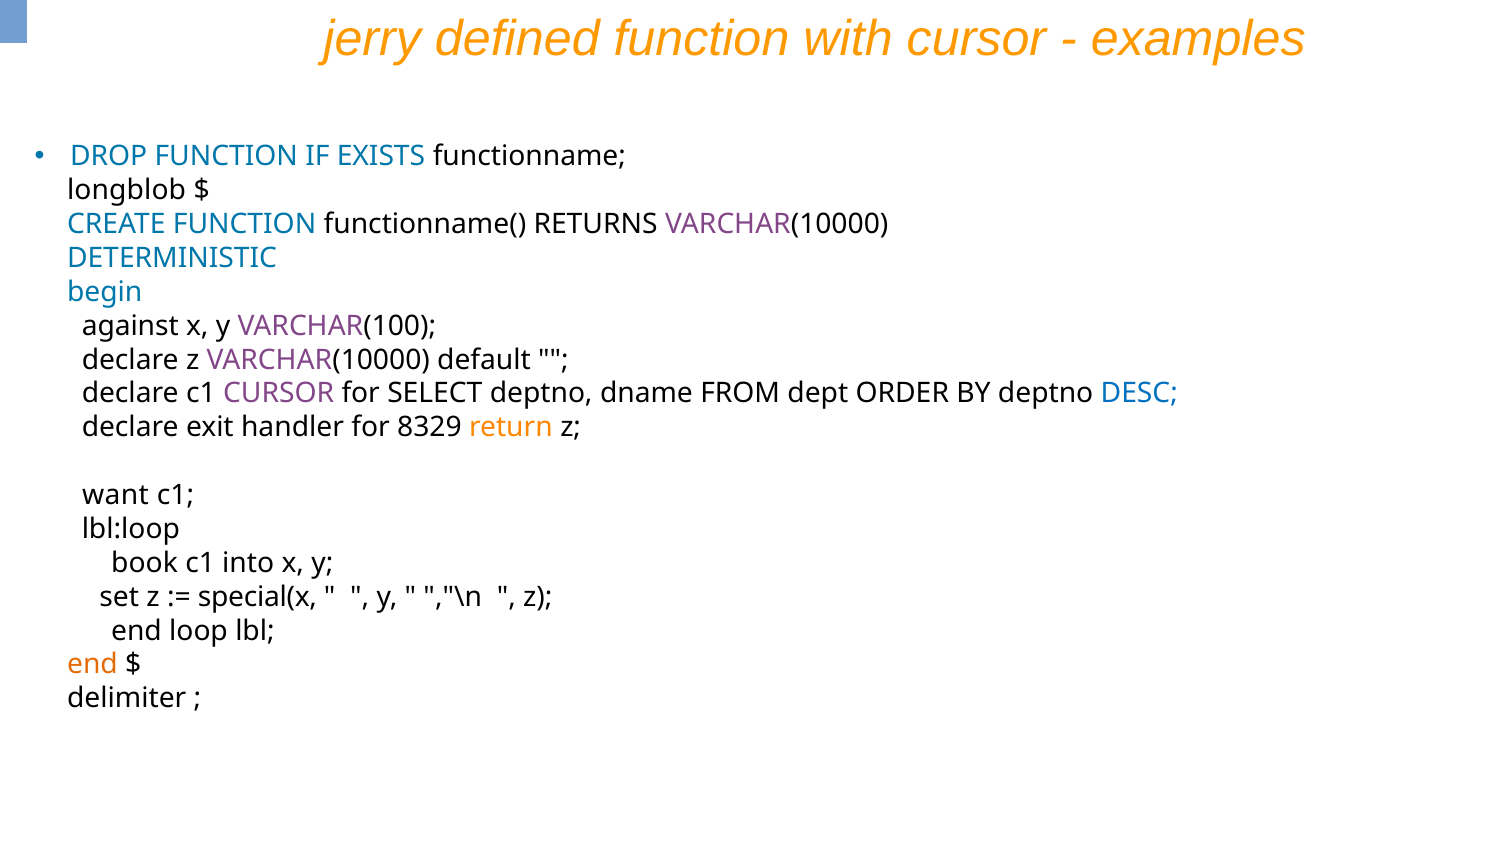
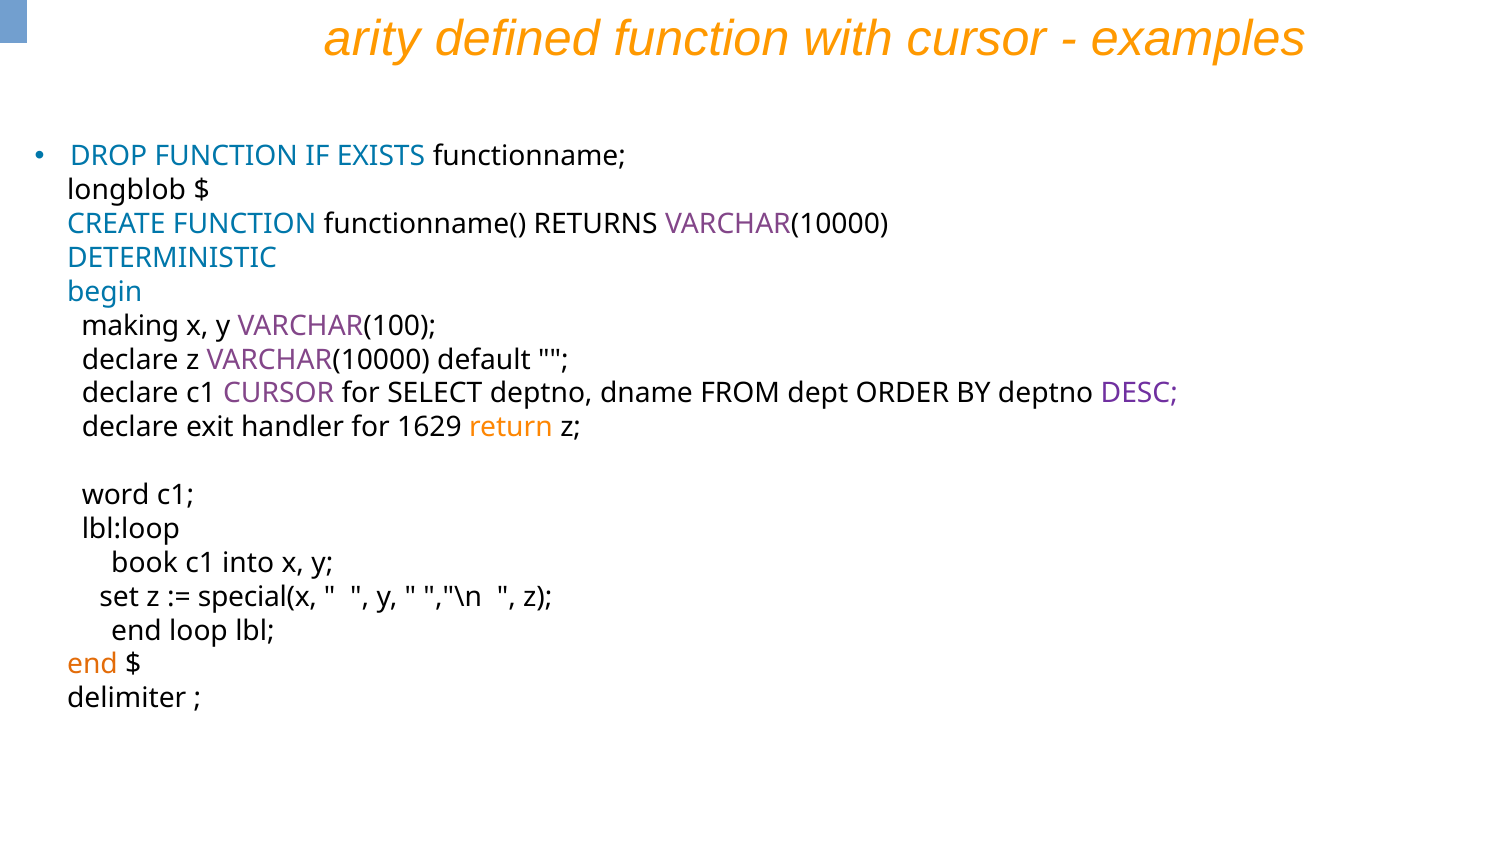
jerry: jerry -> arity (372, 39)
against: against -> making (130, 326)
DESC colour: blue -> purple (1139, 394)
8329: 8329 -> 1629 (429, 428)
want: want -> word (116, 495)
